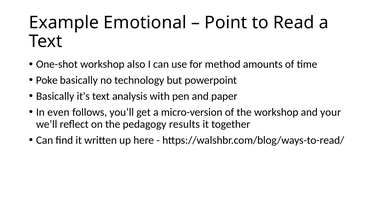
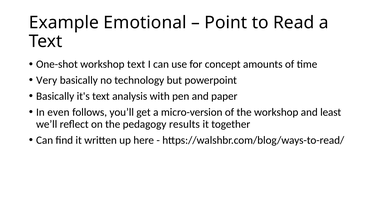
workshop also: also -> text (136, 64)
method: method -> concept (223, 64)
Poke: Poke -> Very (47, 80)
your: your -> least (331, 112)
